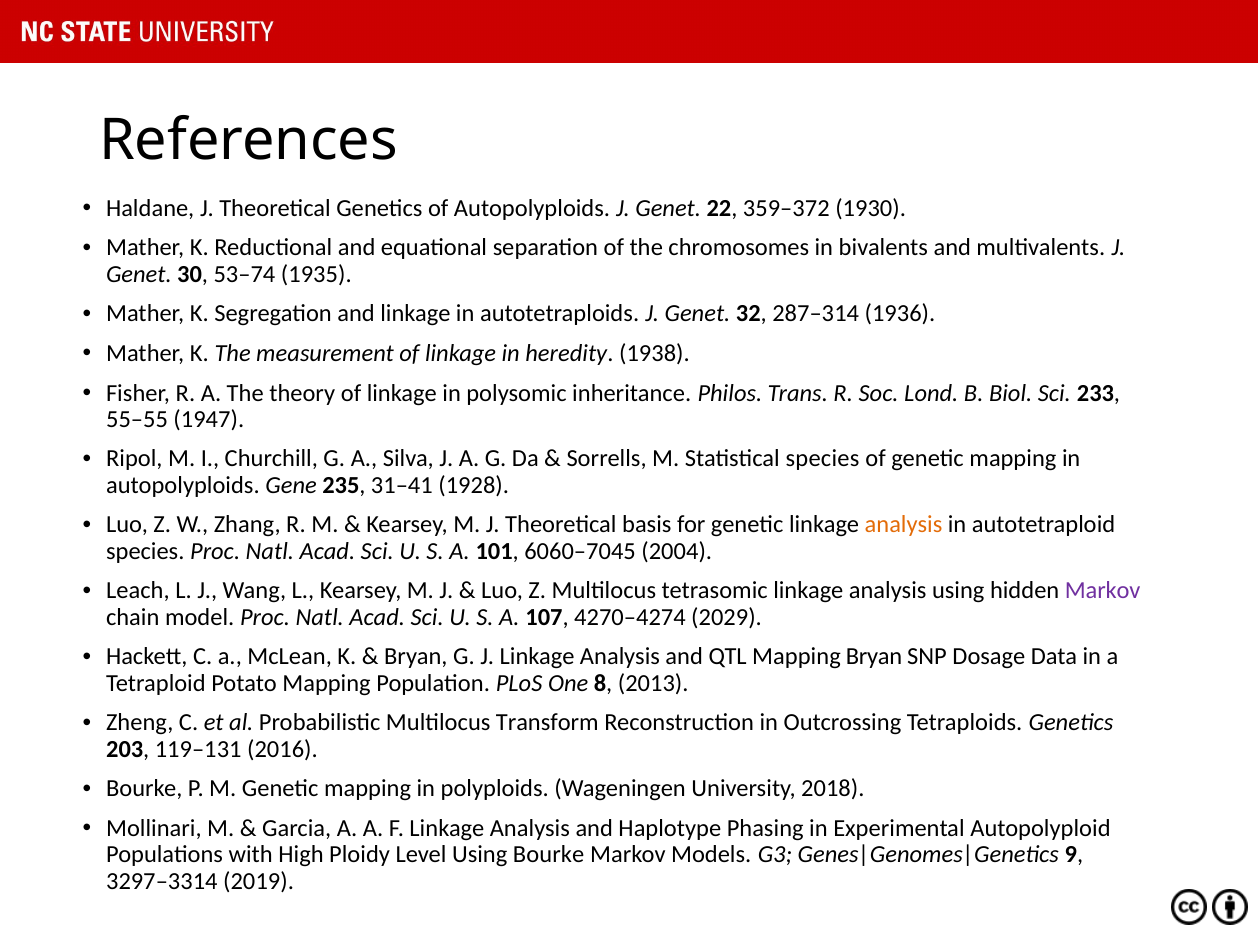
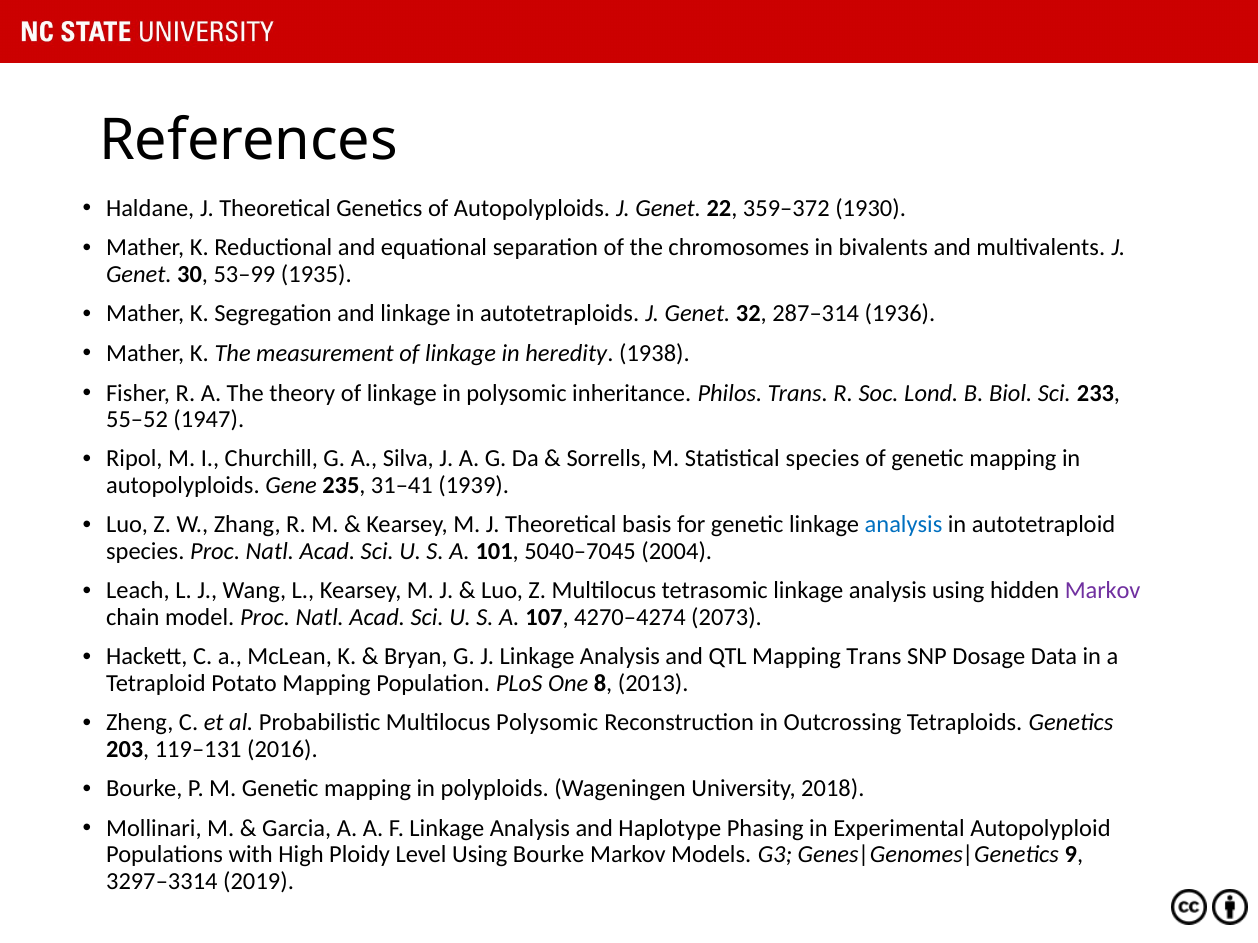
53–74: 53–74 -> 53–99 (244, 274)
55–55: 55–55 -> 55–52 (137, 420)
1928: 1928 -> 1939 (474, 486)
analysis colour: orange -> blue (904, 525)
6060–7045: 6060–7045 -> 5040–7045 (580, 552)
2029: 2029 -> 2073 (727, 618)
Mapping Bryan: Bryan -> Trans (874, 657)
Multilocus Transform: Transform -> Polysomic (547, 723)
